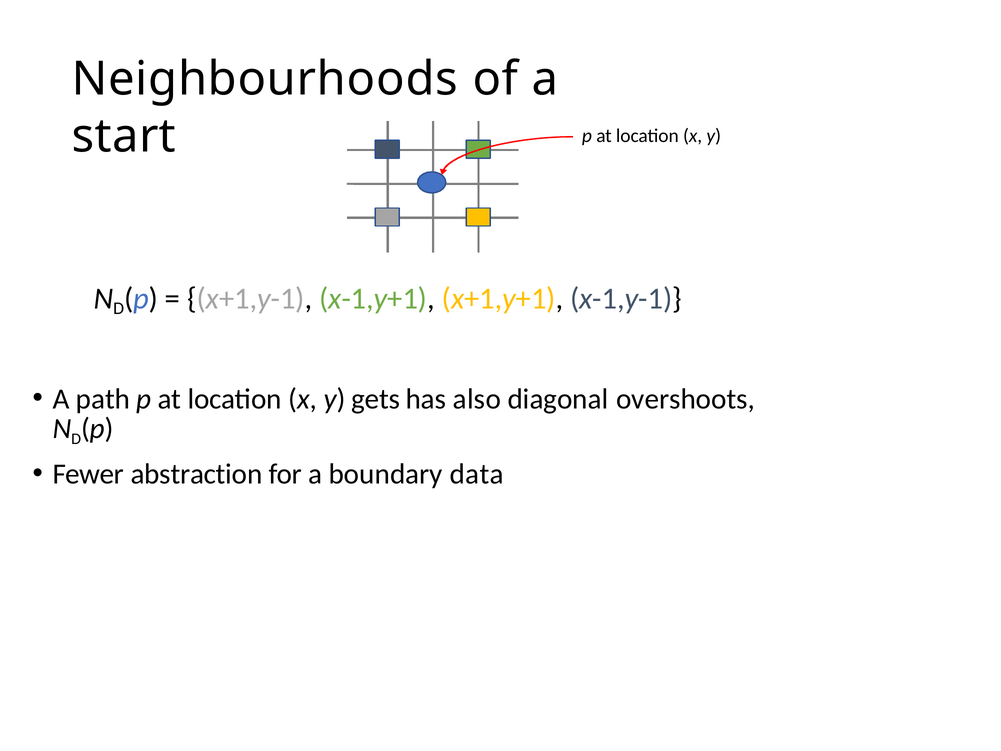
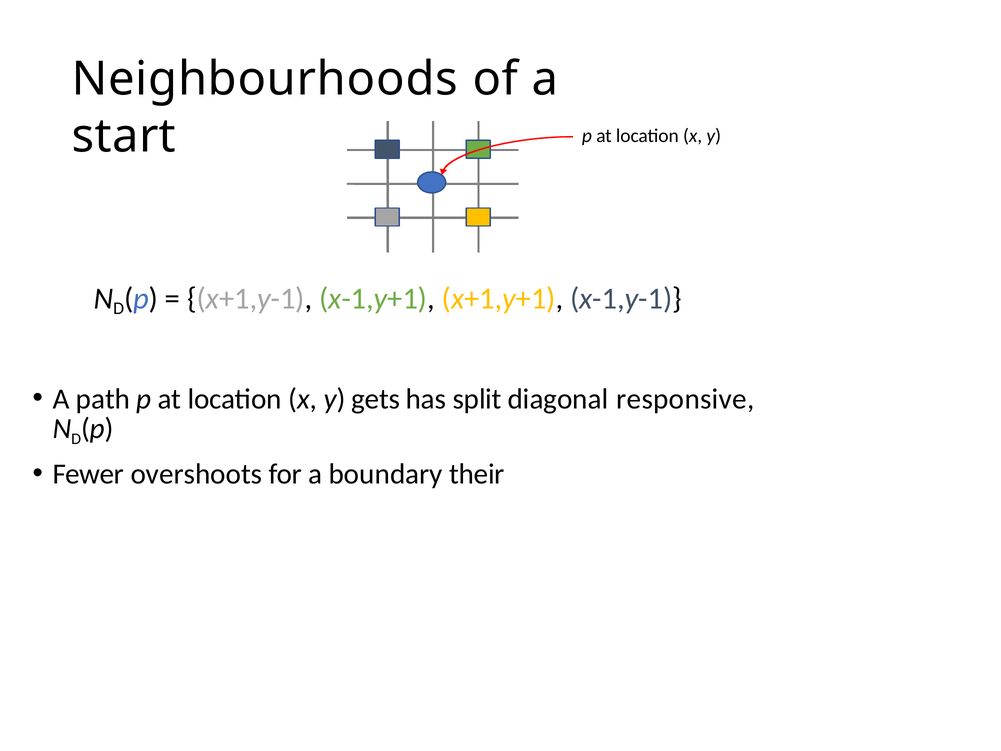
also: also -> split (477, 399)
overshoots: overshoots -> responsive (685, 399)
abstraction: abstraction -> overshoots (196, 474)
data: data -> their (477, 474)
